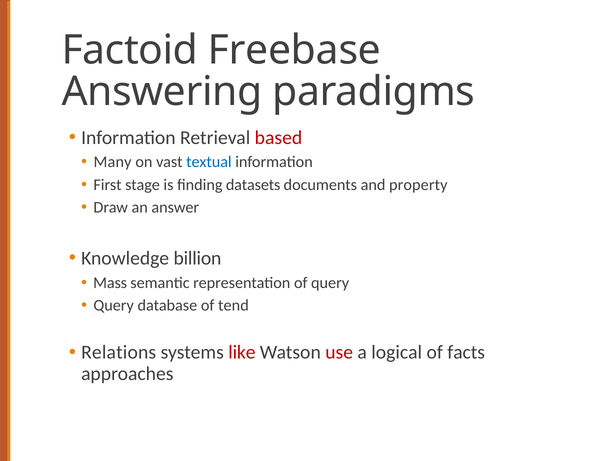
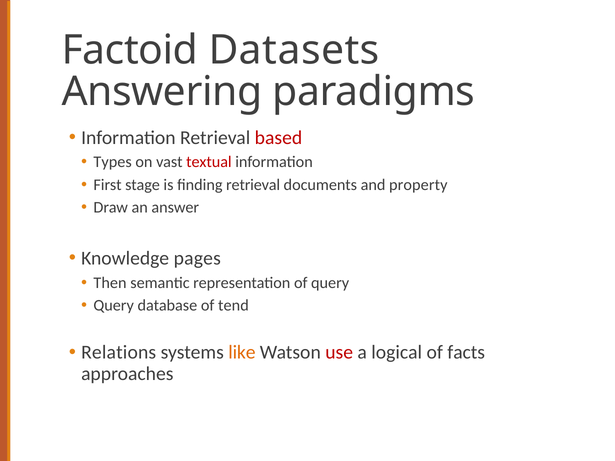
Freebase: Freebase -> Datasets (294, 50)
Many: Many -> Types (113, 162)
textual colour: blue -> red (209, 162)
finding datasets: datasets -> retrieval (253, 185)
billion: billion -> pages (197, 258)
Mass: Mass -> Then (110, 283)
like colour: red -> orange (242, 353)
